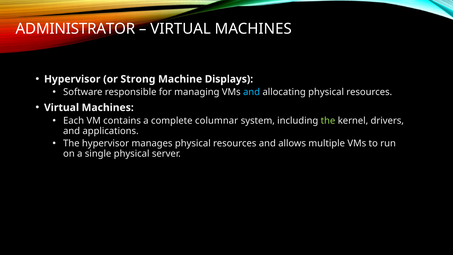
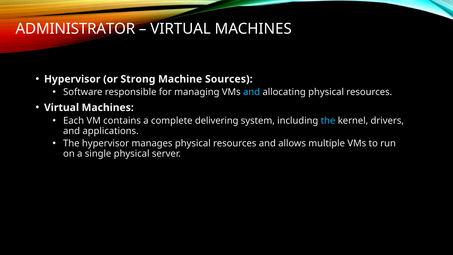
Displays: Displays -> Sources (229, 79)
columnar: columnar -> delivering (217, 121)
the colour: light green -> light blue (328, 121)
